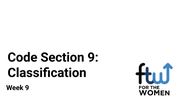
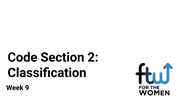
Section 9: 9 -> 2 (93, 57)
